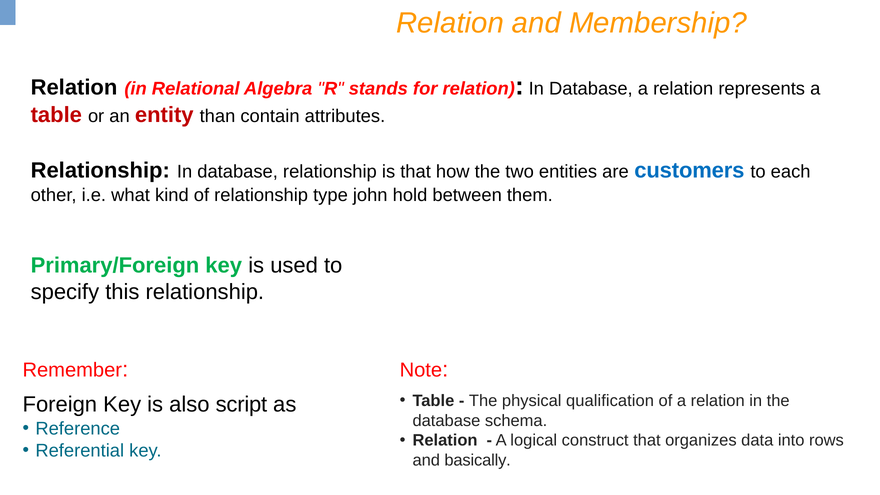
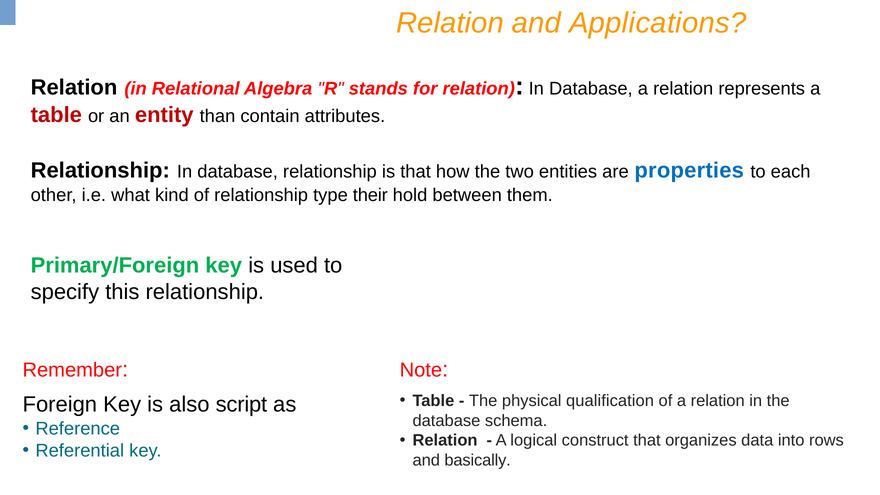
Membership: Membership -> Applications (658, 23)
customers: customers -> properties (689, 170)
john: john -> their (370, 195)
